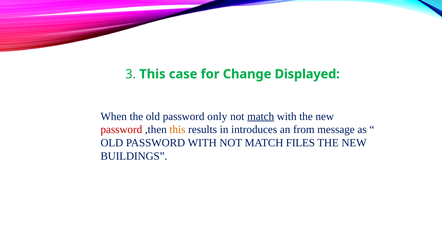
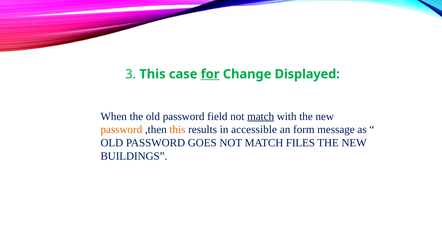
for underline: none -> present (210, 74)
only: only -> field (217, 116)
password colour: red -> orange (121, 129)
introduces: introduces -> accessible (254, 129)
from: from -> form (304, 129)
PASSWORD WITH: WITH -> GOES (202, 143)
